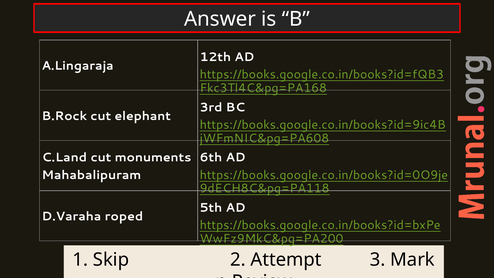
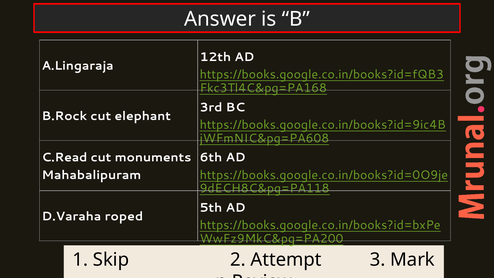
C.Land: C.Land -> C.Read (64, 157)
